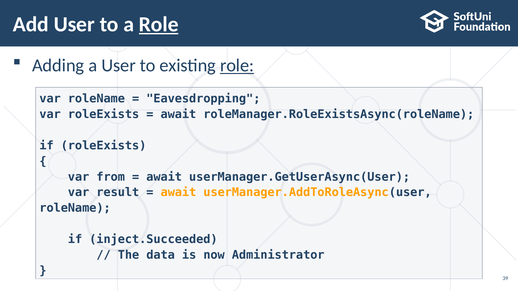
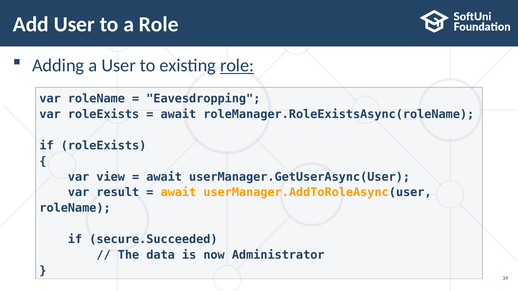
Role underline: present -> none (159, 25)
from: from -> view (111, 177)
inject.Succeeded: inject.Succeeded -> secure.Succeeded (153, 240)
